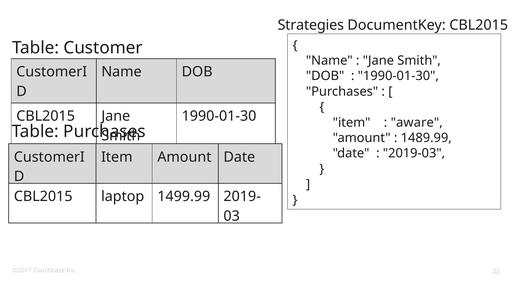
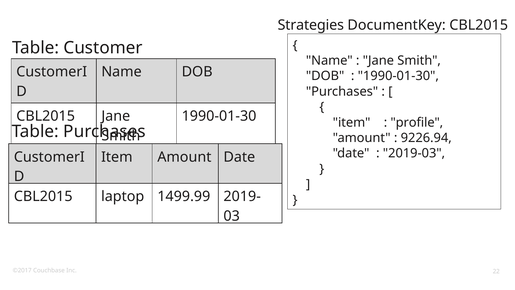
aware: aware -> profile (417, 122)
1489.99: 1489.99 -> 9226.94 (426, 138)
